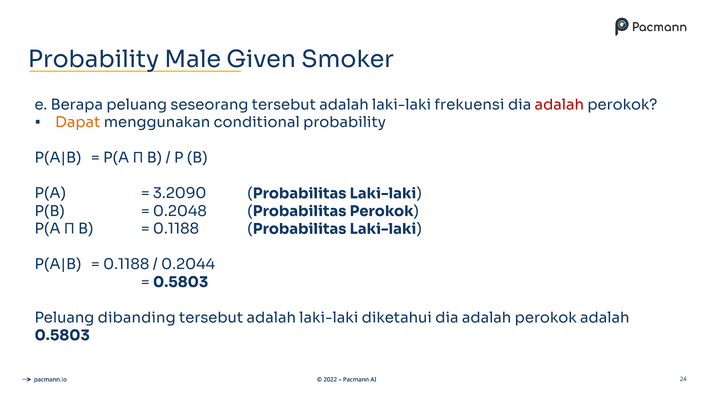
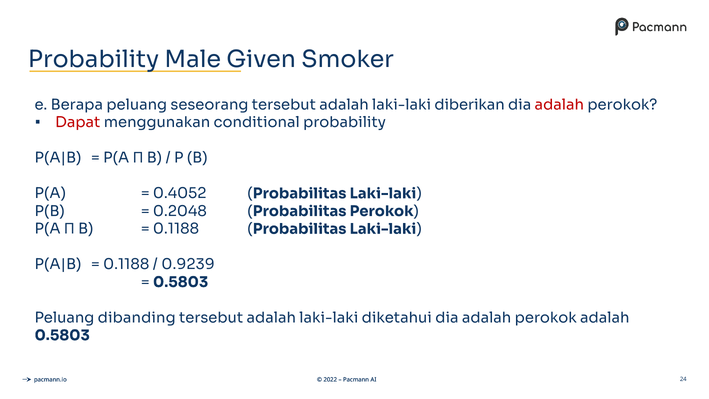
frekuensi: frekuensi -> diberikan (470, 105)
Dapat colour: orange -> red (78, 122)
3.2090: 3.2090 -> 0.4052 (180, 193)
0.2044: 0.2044 -> 0.9239 (188, 264)
